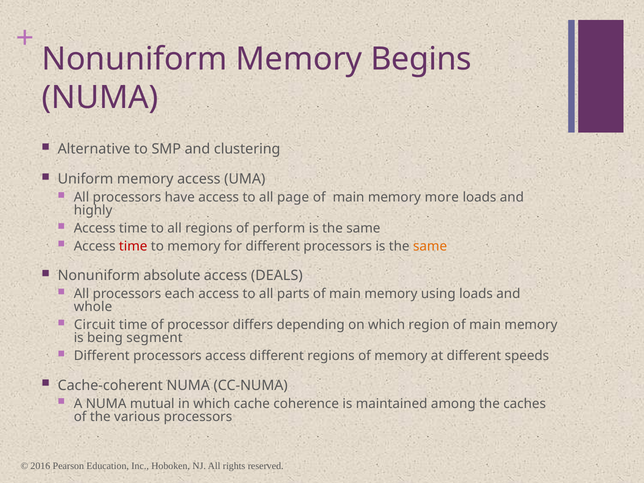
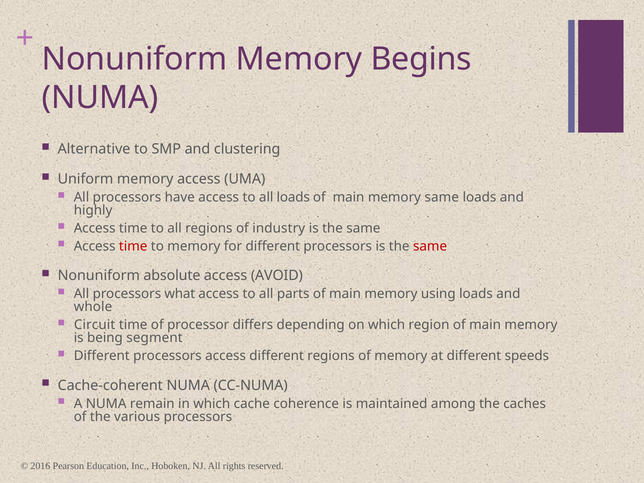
all page: page -> loads (293, 197)
memory more: more -> same (442, 197)
perform: perform -> industry (279, 228)
same colour: orange -> red (430, 246)
DEALS: DEALS -> AVOID (277, 276)
each: each -> what (180, 294)
mutual: mutual -> remain (152, 404)
